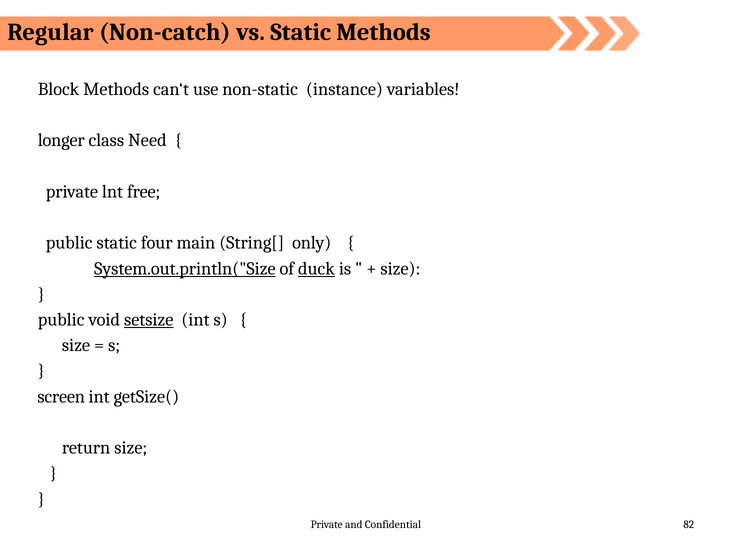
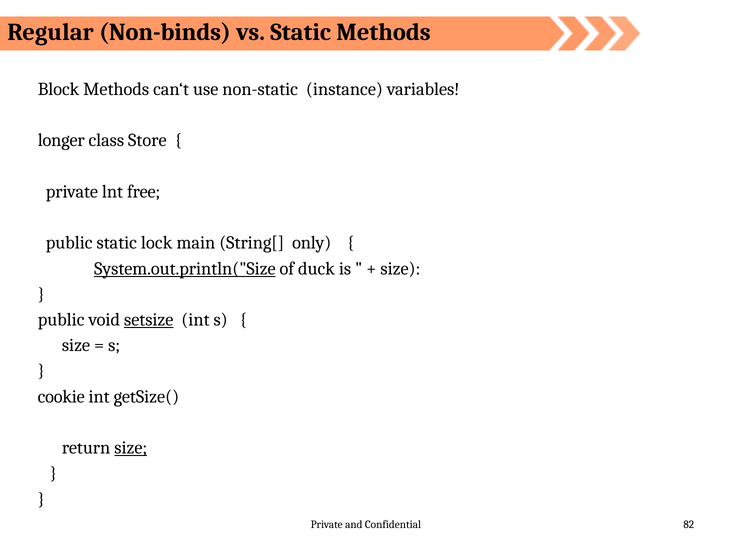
Non-catch: Non-catch -> Non-binds (165, 32)
Need: Need -> Store (147, 140)
four: four -> lock (157, 243)
duck underline: present -> none (316, 268)
screen: screen -> cookie (61, 397)
size underline: none -> present (131, 448)
